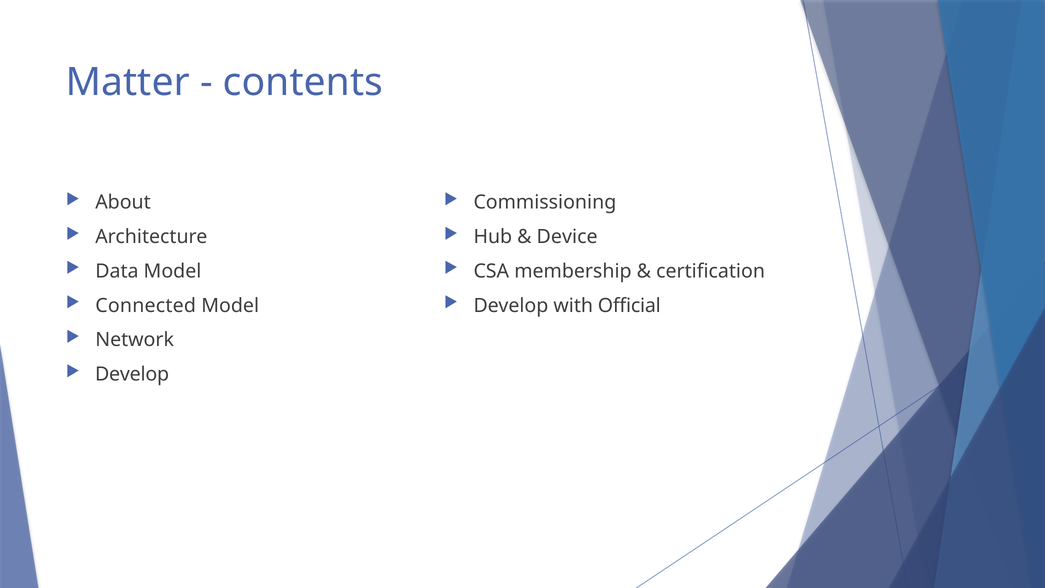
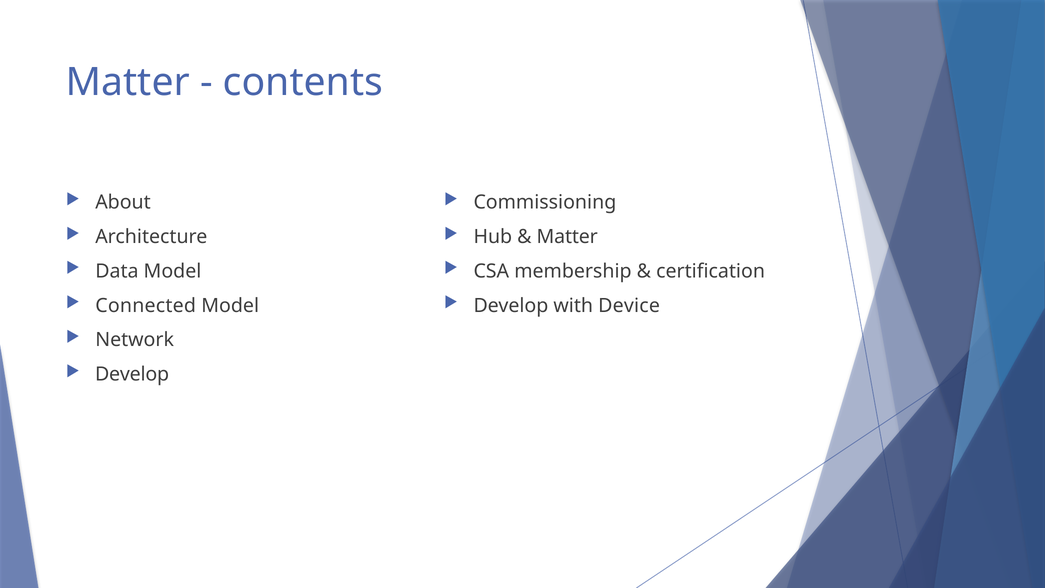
Device: Device -> Matter (567, 237)
Official: Official -> Device (629, 305)
